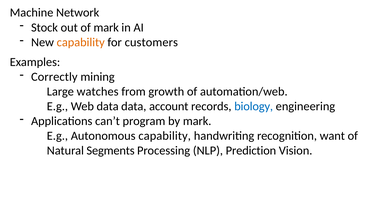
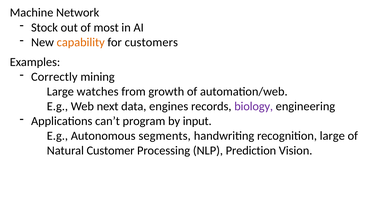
of mark: mark -> most (106, 27)
Web data: data -> next (108, 106)
account: account -> engines (169, 106)
biology colour: blue -> purple (254, 106)
by mark: mark -> input (197, 121)
Autonomous capability: capability -> segments (165, 136)
recognition want: want -> large (332, 136)
Segments: Segments -> Customer (111, 151)
